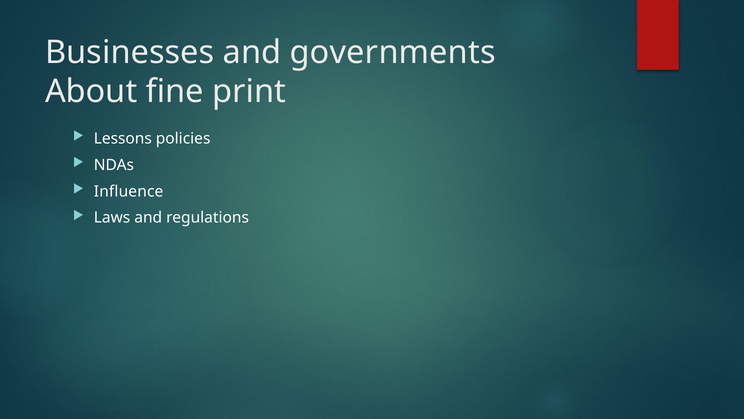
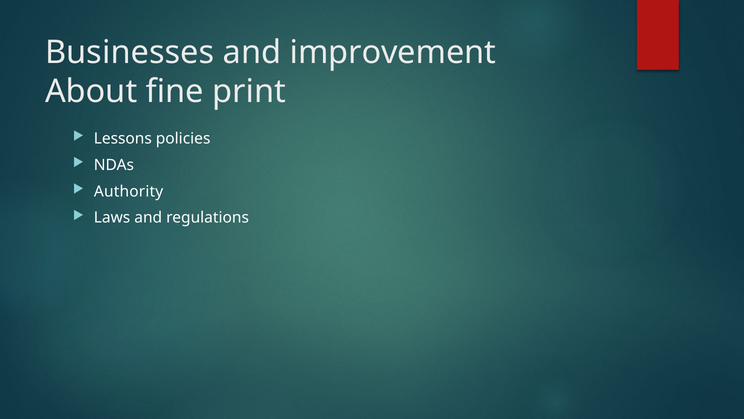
governments: governments -> improvement (393, 52)
Influence: Influence -> Authority (129, 191)
